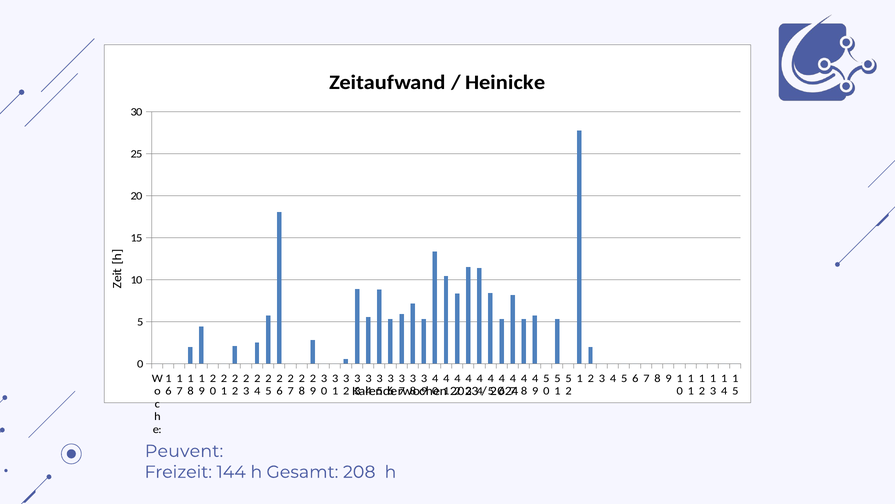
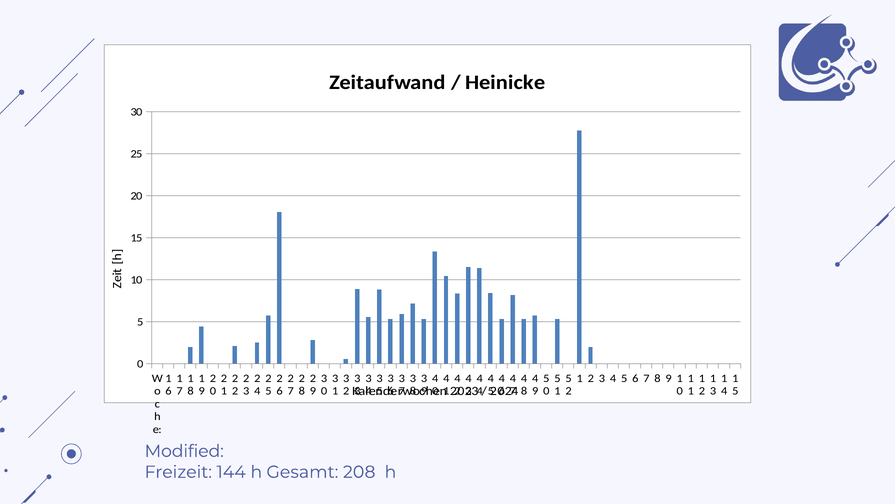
Peuvent: Peuvent -> Modified (184, 451)
